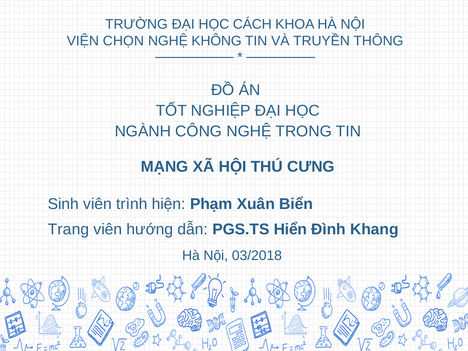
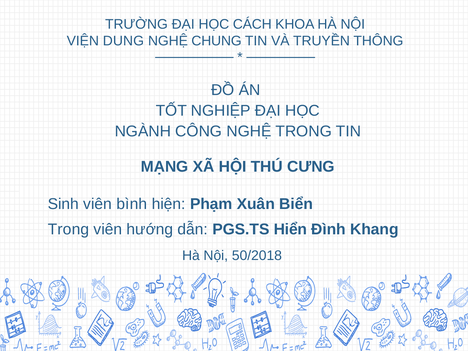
CHỌN: CHỌN -> DUNG (123, 41)
KHÔNG: KHÔNG -> CHUNG (217, 41)
trình: trình -> bình (132, 204)
Trang: Trang -> Trong (69, 229)
03/2018: 03/2018 -> 50/2018 (257, 256)
